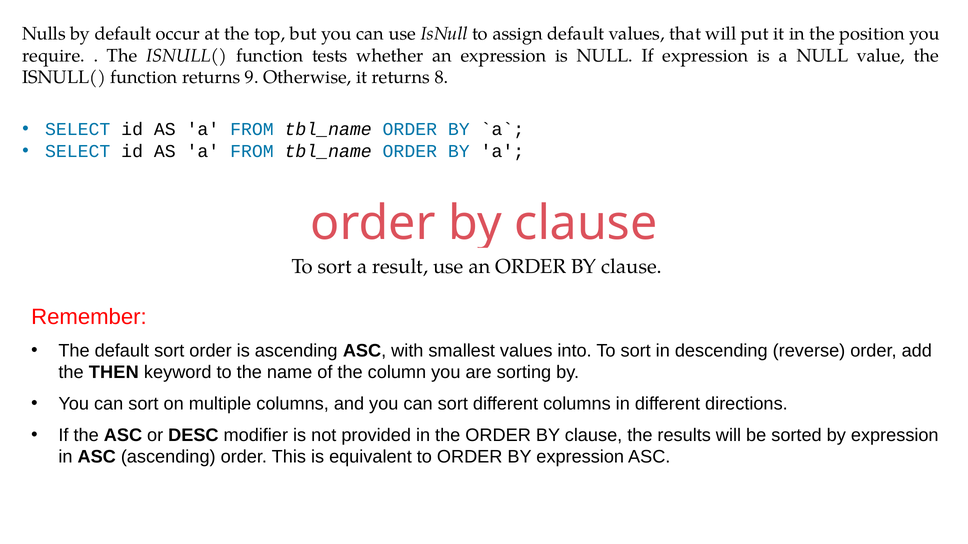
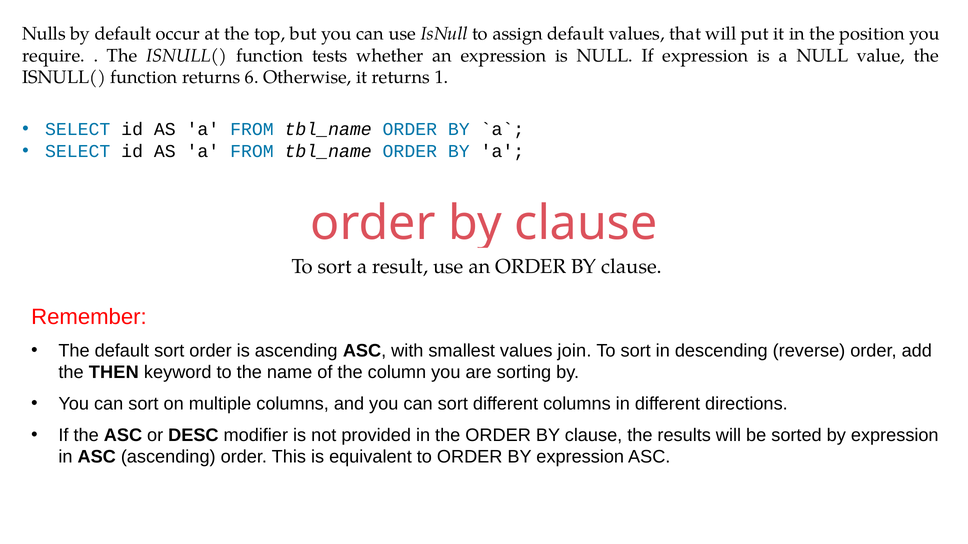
9: 9 -> 6 (252, 77)
8: 8 -> 1 (441, 77)
into: into -> join (574, 351)
